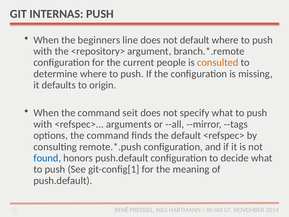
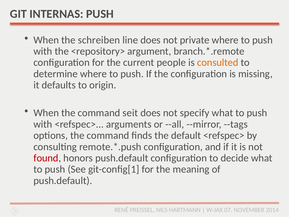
beginners: beginners -> schreiben (99, 40)
not default: default -> private (195, 40)
found colour: blue -> red (47, 158)
